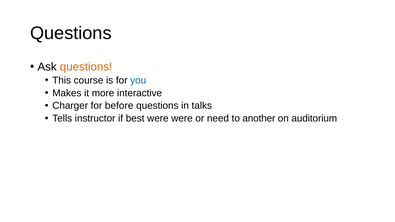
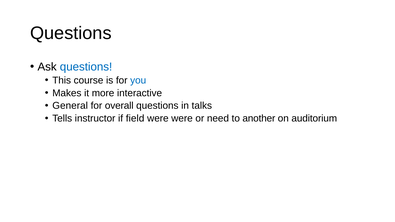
questions colour: orange -> blue (86, 67)
Charger: Charger -> General (70, 106)
before: before -> overall (119, 106)
best: best -> field (135, 119)
